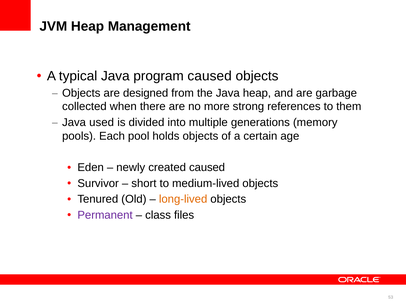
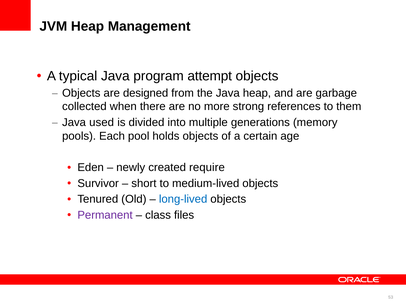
program caused: caused -> attempt (210, 76)
created caused: caused -> require (207, 167)
long-lived colour: orange -> blue (183, 199)
